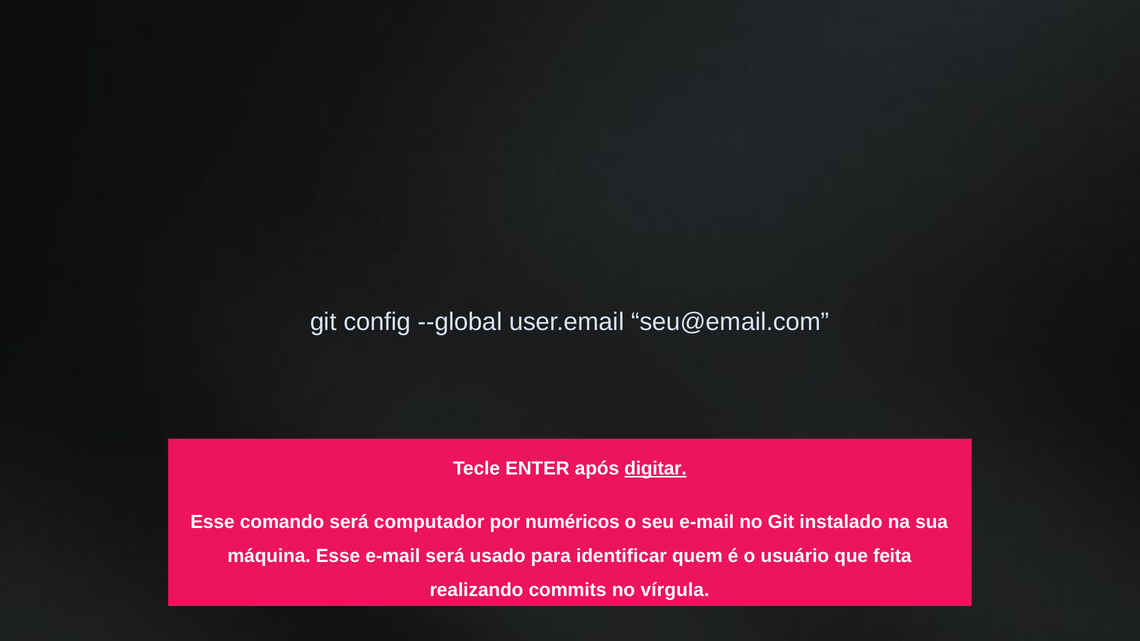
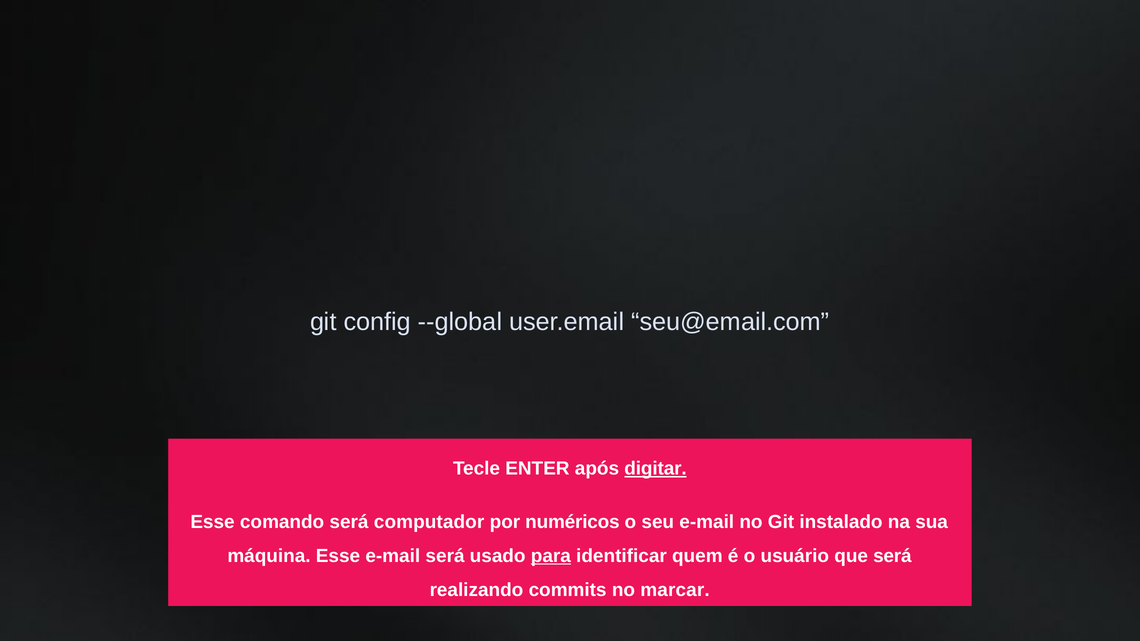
para underline: none -> present (551, 556)
que feita: feita -> será (892, 556)
vírgula: vírgula -> marcar (675, 590)
